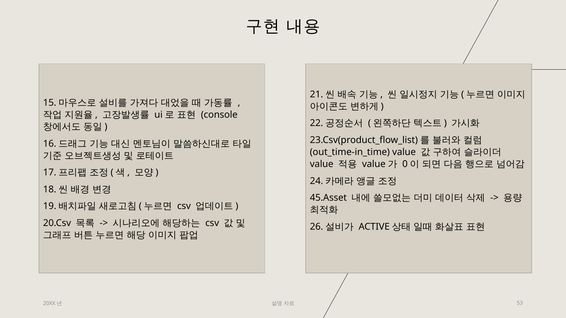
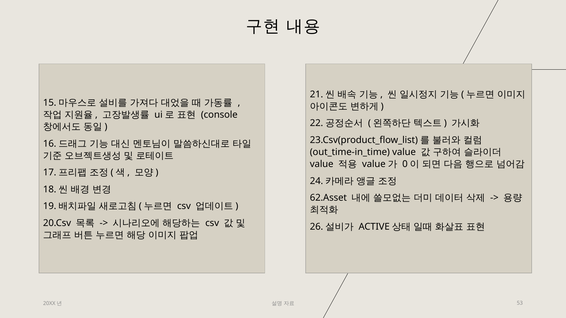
45.Asset: 45.Asset -> 62.Asset (328, 198)
